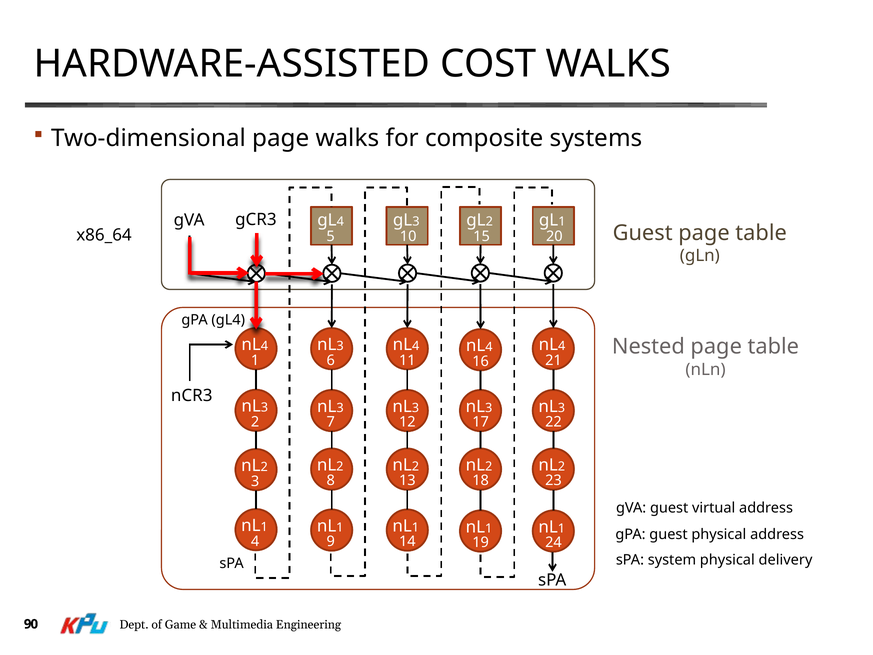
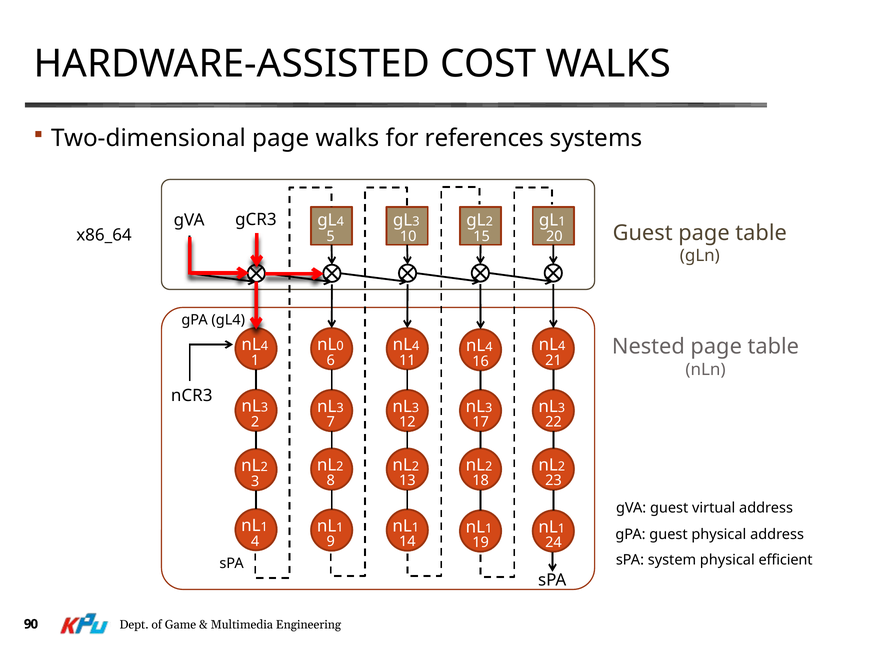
composite: composite -> references (484, 138)
3: 3 -> 0 (340, 346)
delivery: delivery -> efficient (786, 560)
